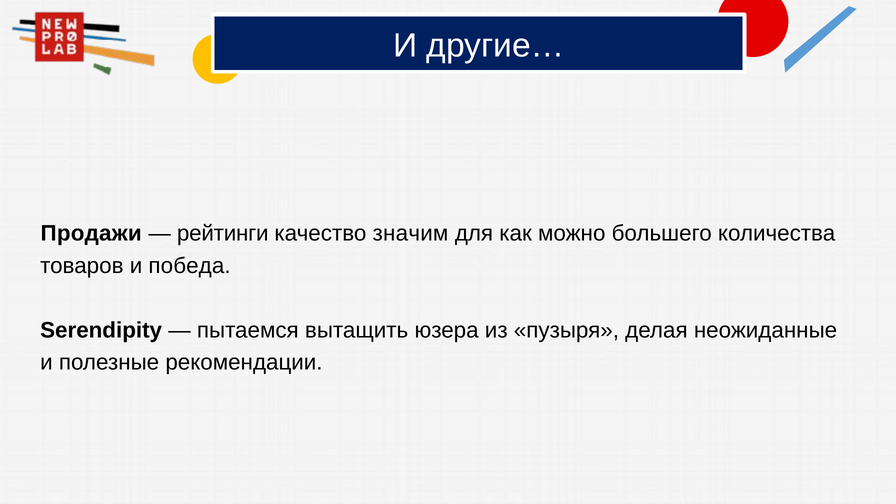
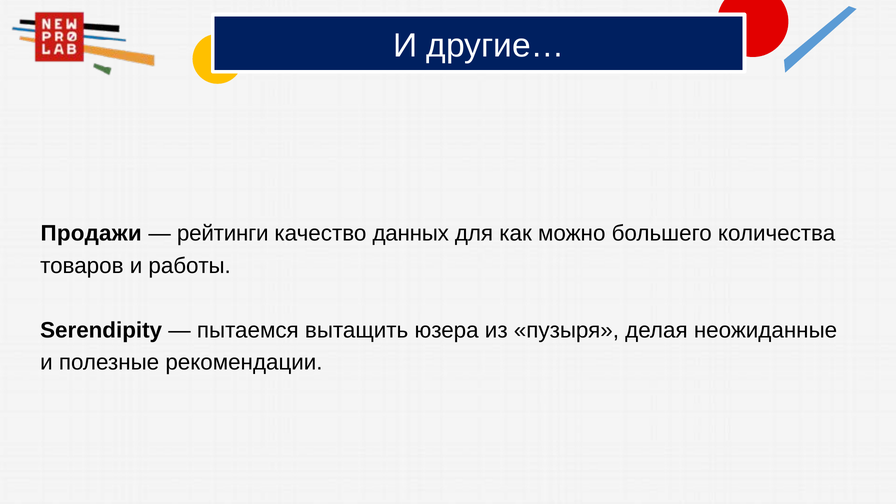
значим: значим -> данных (411, 234)
победа: победа -> работы (190, 266)
